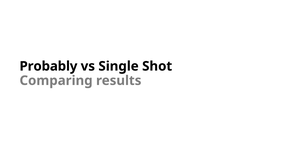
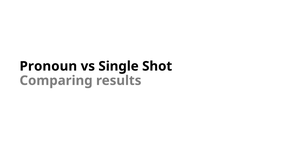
Probably: Probably -> Pronoun (48, 66)
